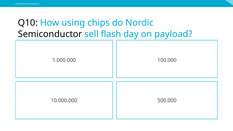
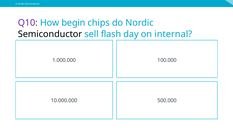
Q10 colour: black -> purple (28, 23)
using: using -> begin (73, 23)
payload: payload -> internal (173, 34)
